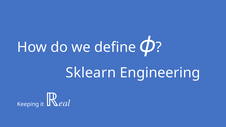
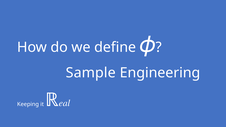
Sklearn: Sklearn -> Sample (91, 73)
